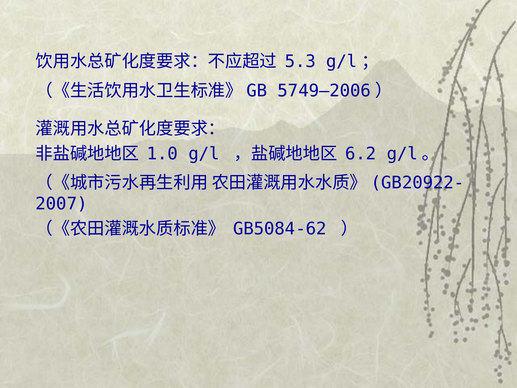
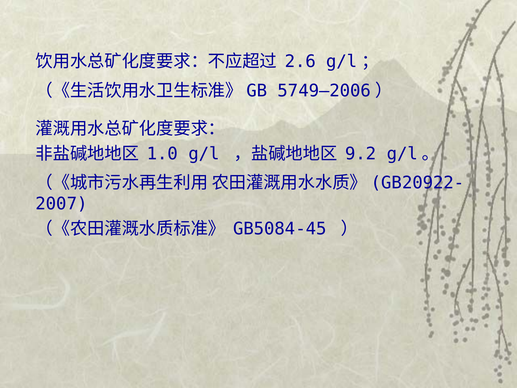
5.3: 5.3 -> 2.6 (300, 61)
6.2: 6.2 -> 9.2 (361, 154)
GB5084-62: GB5084-62 -> GB5084-45 (280, 229)
